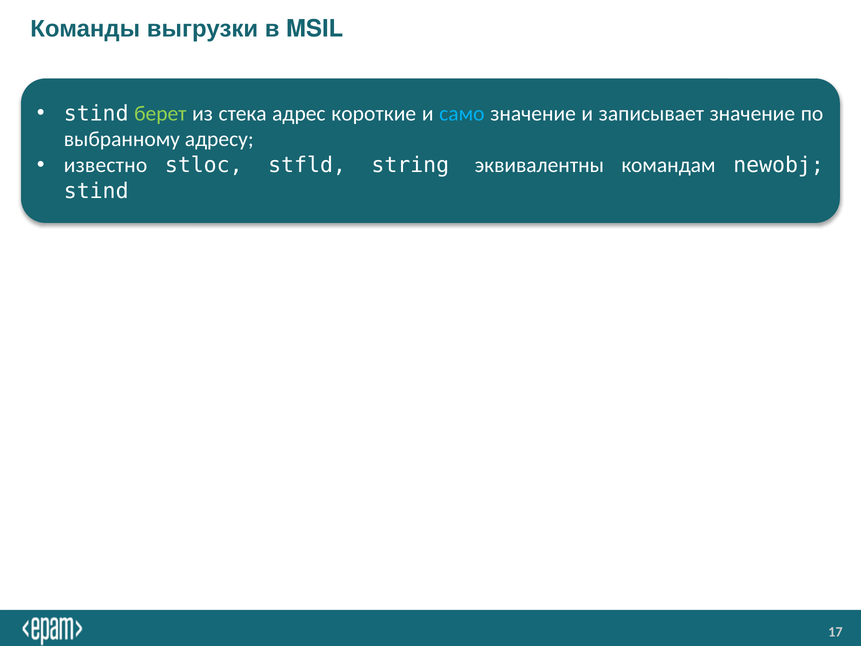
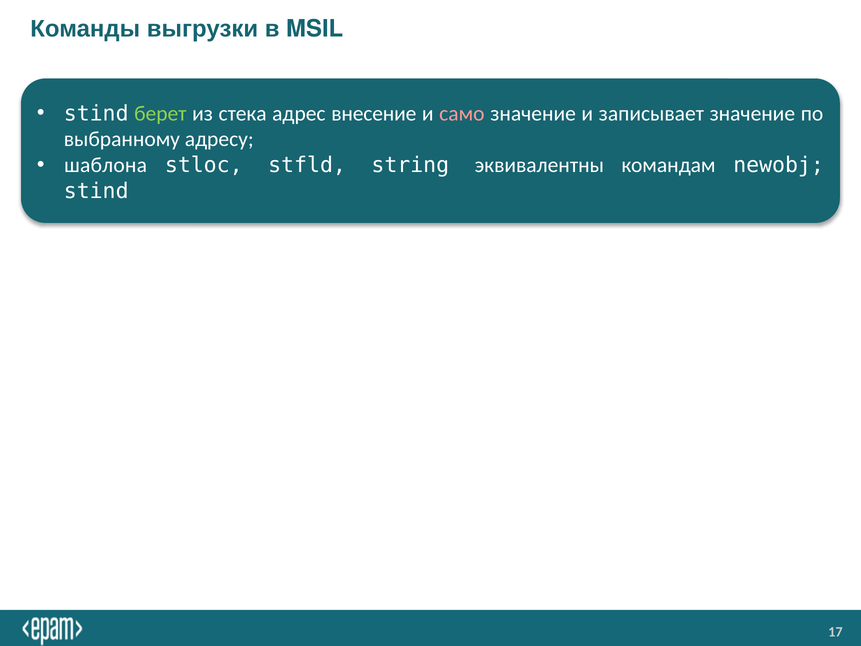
короткие: короткие -> внесение (374, 113)
само colour: light blue -> pink (462, 113)
известно: известно -> шаблона (106, 165)
